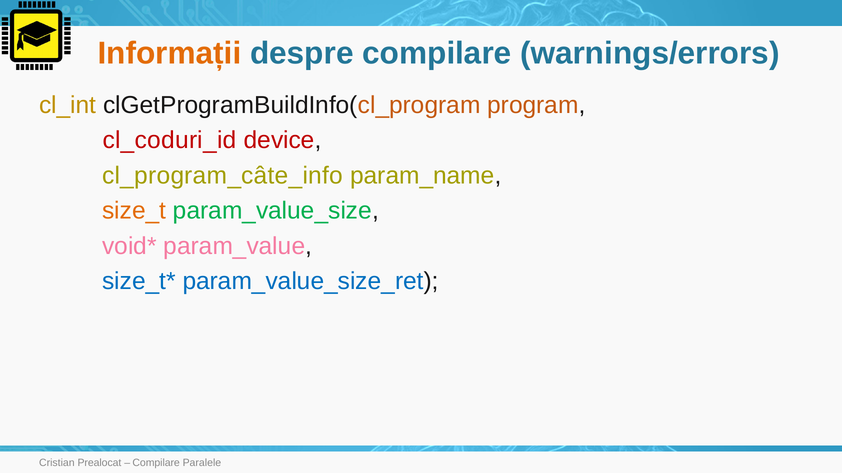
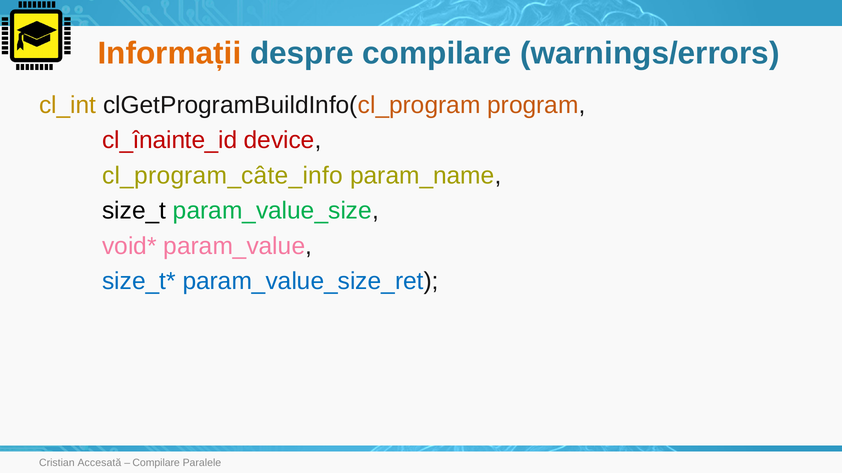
cl_coduri_id: cl_coduri_id -> cl_înainte_id (170, 140)
size_t colour: orange -> black (134, 211)
Prealocat: Prealocat -> Accesată (99, 463)
